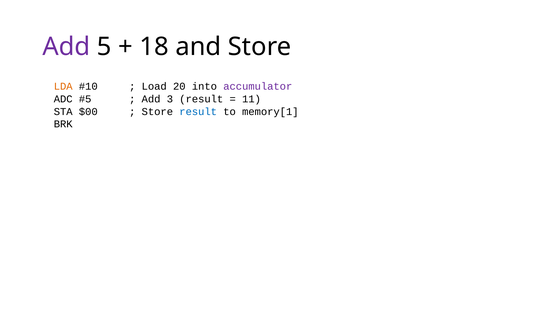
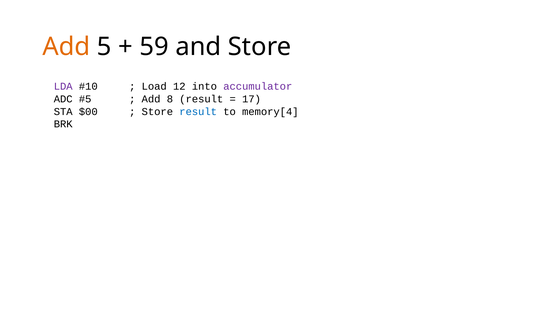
Add colour: purple -> orange (66, 47)
18: 18 -> 59 (154, 47)
LDA colour: orange -> purple (63, 86)
20: 20 -> 12 (179, 86)
3: 3 -> 8 (170, 99)
11: 11 -> 17 (252, 99)
memory[1: memory[1 -> memory[4 (270, 112)
